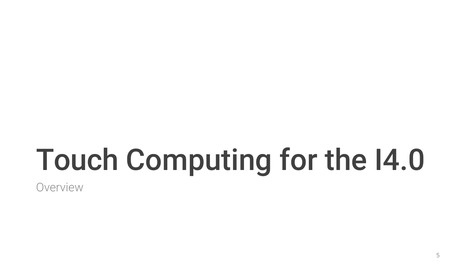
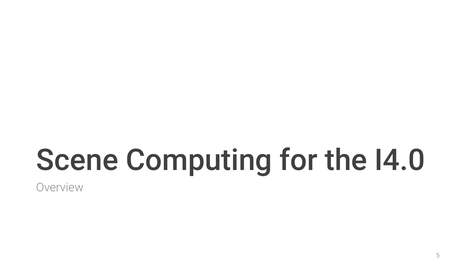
Touch: Touch -> Scene (77, 160)
